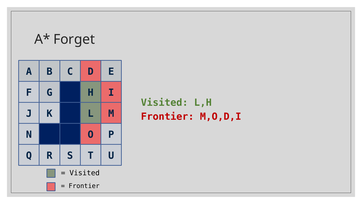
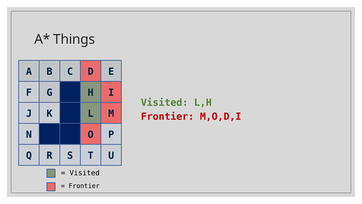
Forget: Forget -> Things (74, 39)
